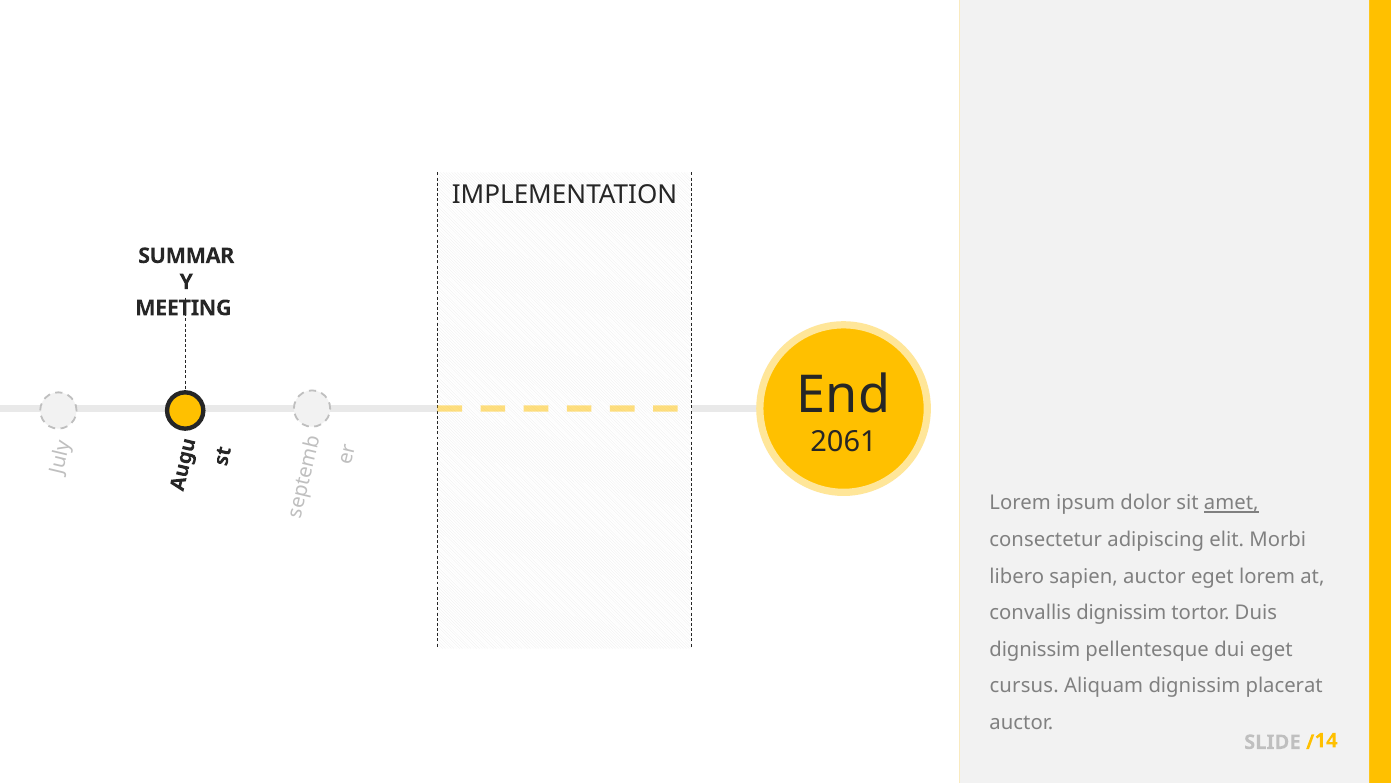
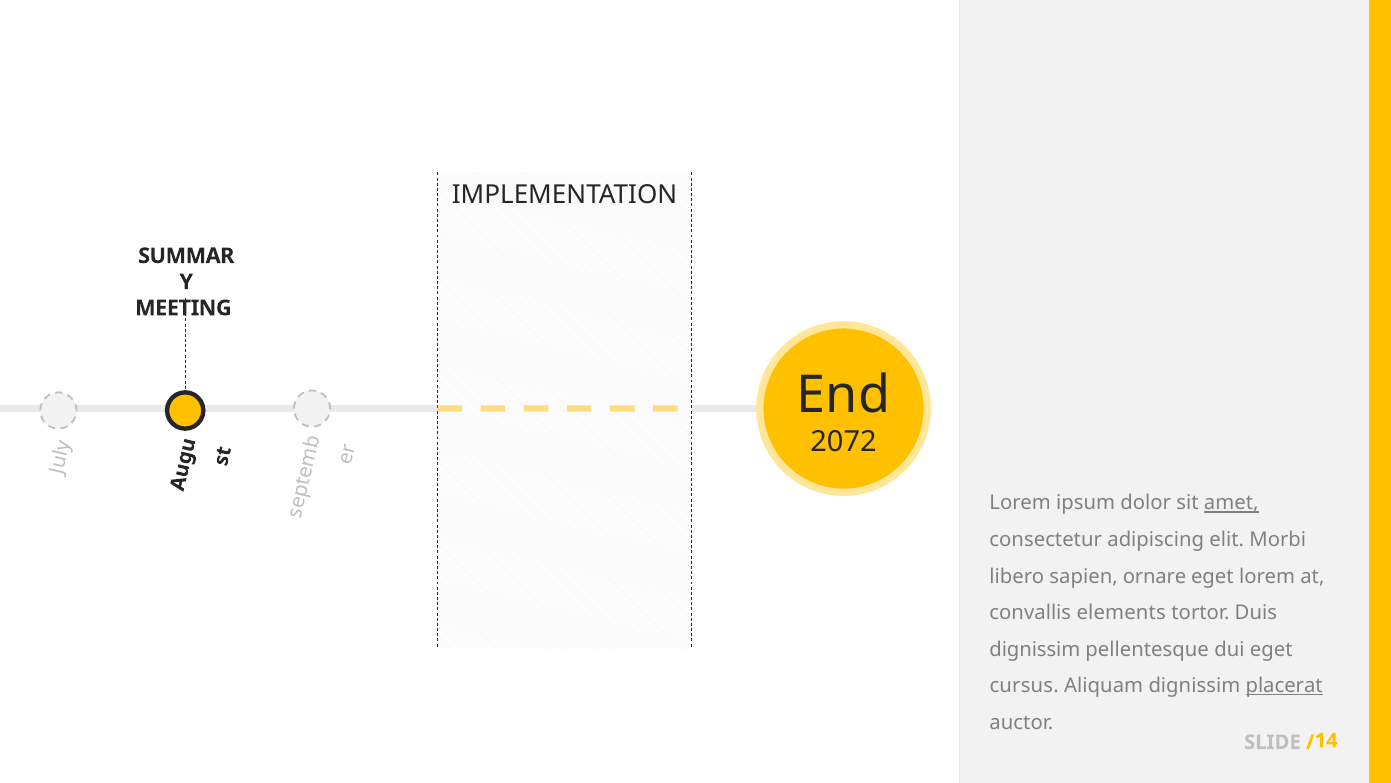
2061: 2061 -> 2072 (844, 442)
sapien auctor: auctor -> ornare (1155, 576)
convallis dignissim: dignissim -> elements (1121, 612)
placerat underline: none -> present (1284, 685)
